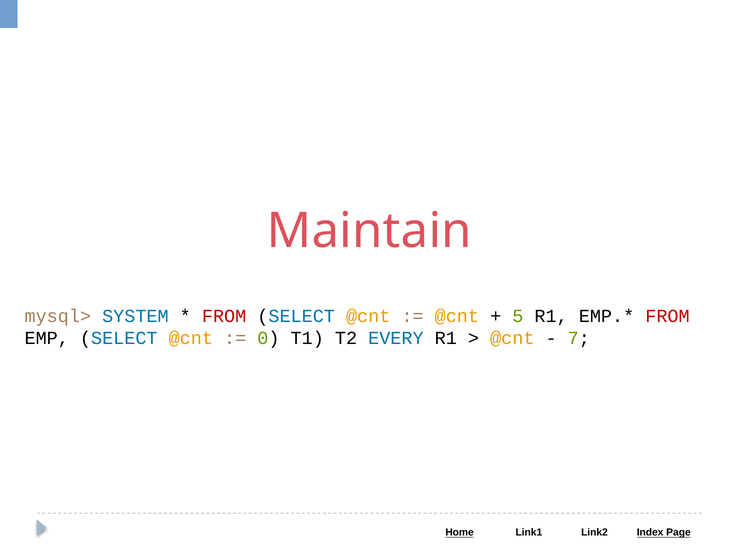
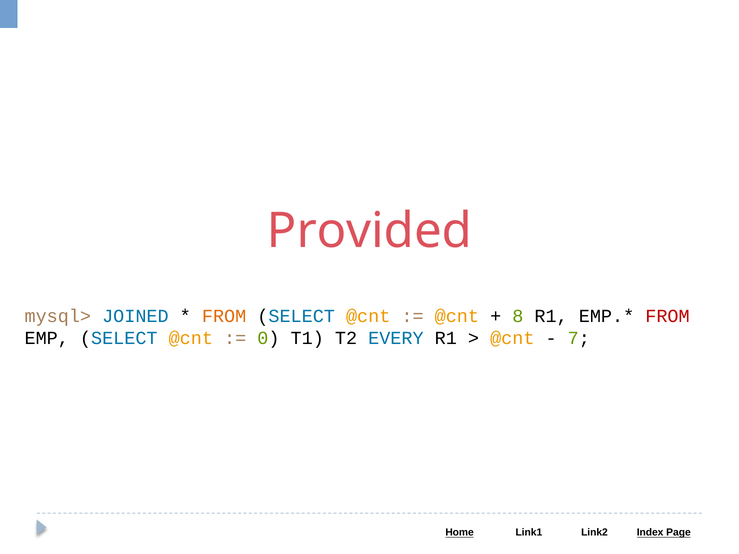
Maintain: Maintain -> Provided (370, 231)
SYSTEM: SYSTEM -> JOINED (135, 316)
FROM colour: red -> orange (224, 316)
5: 5 -> 8 (518, 316)
